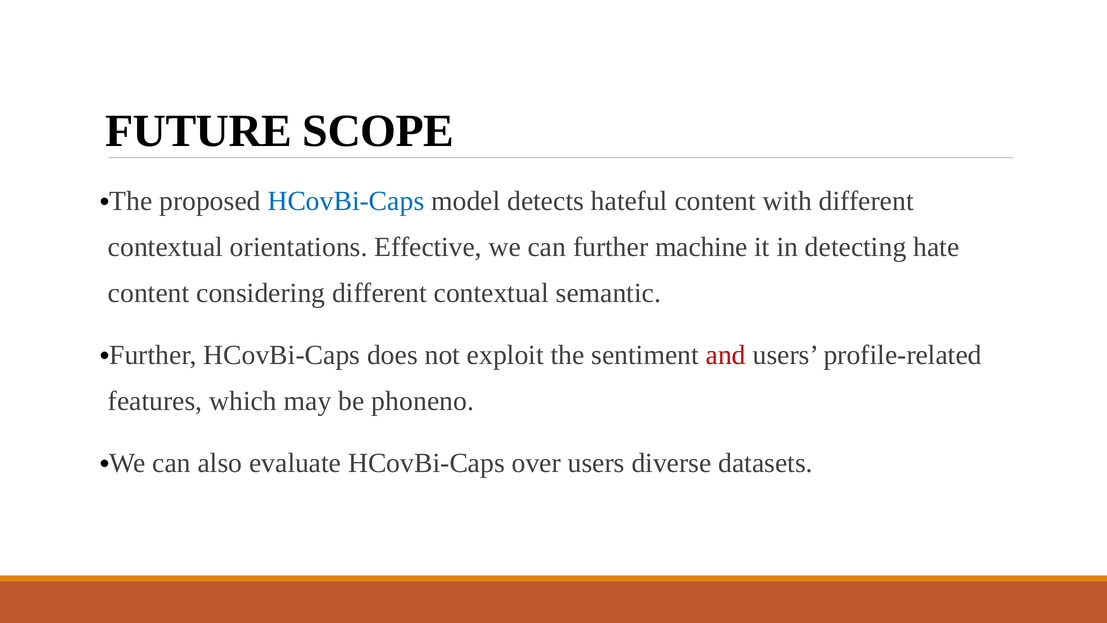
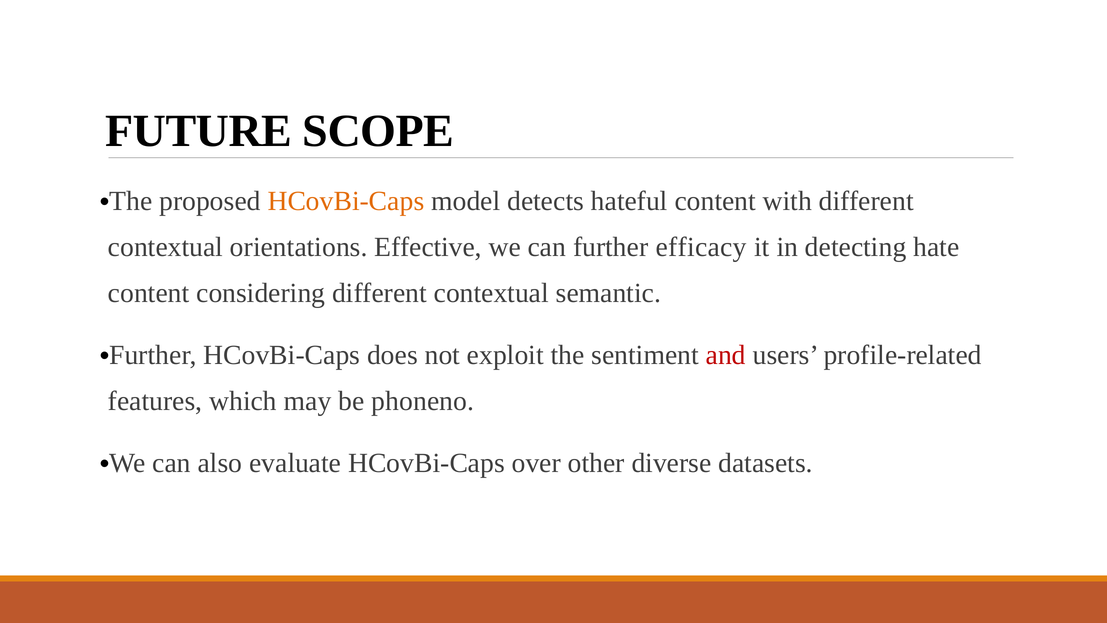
HCovBi-Caps colour: blue -> orange (346, 201)
machine: machine -> efficacy (701, 247)
over users: users -> other (596, 463)
